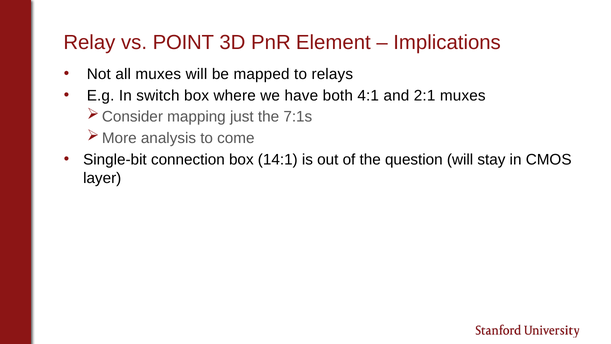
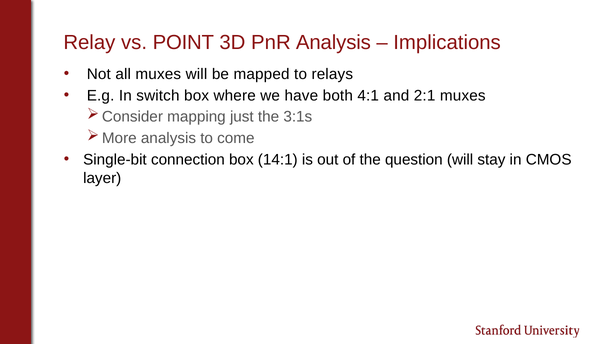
PnR Element: Element -> Analysis (333, 43)
7:1s: 7:1s -> 3:1s (298, 117)
